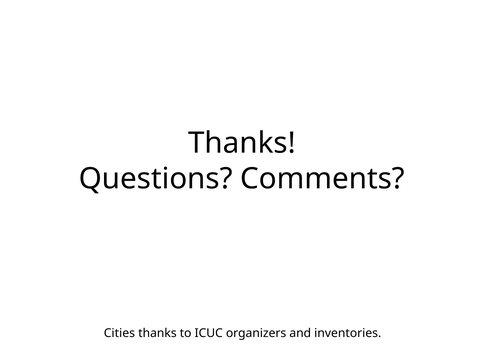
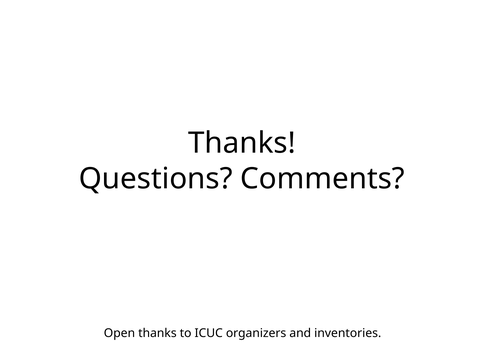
Cities: Cities -> Open (119, 333)
